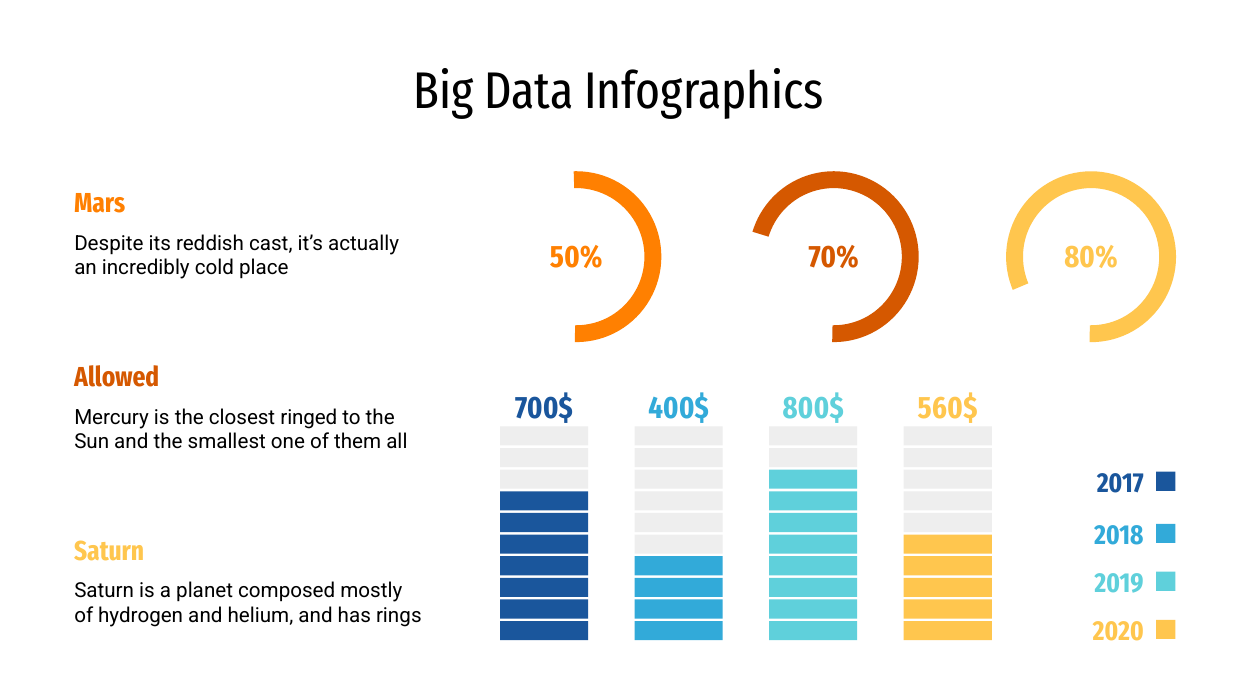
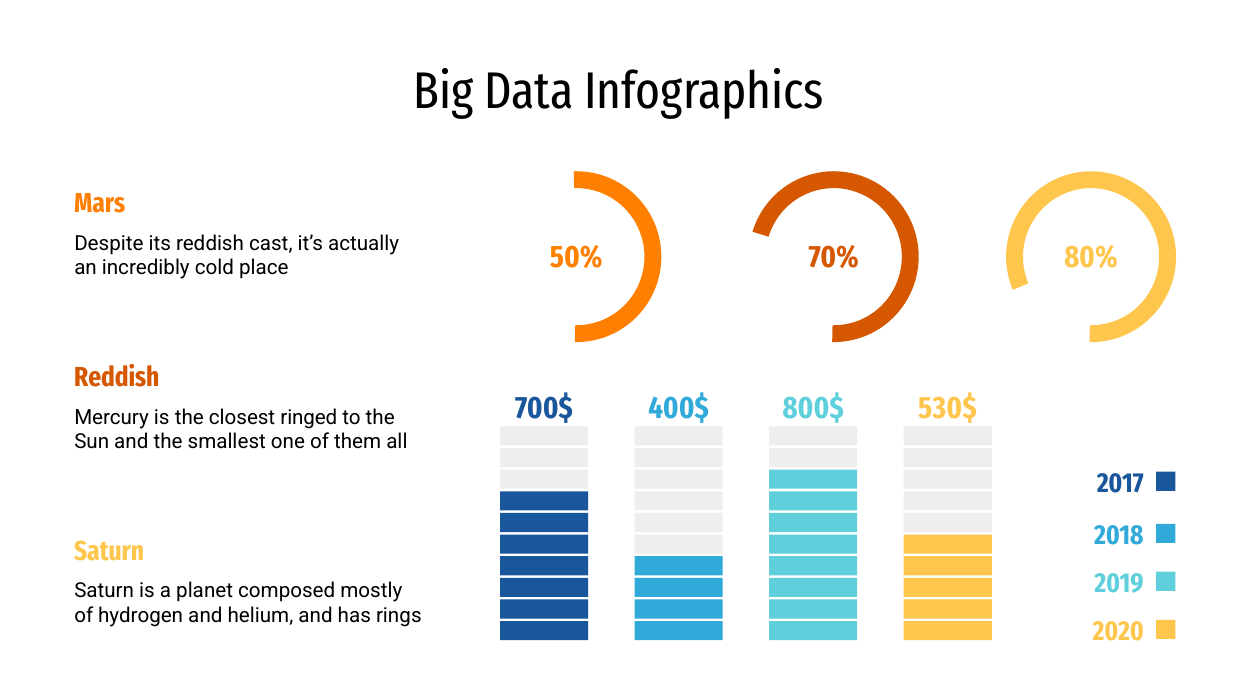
Allowed: Allowed -> Reddish (117, 378)
560$: 560$ -> 530$ (947, 409)
